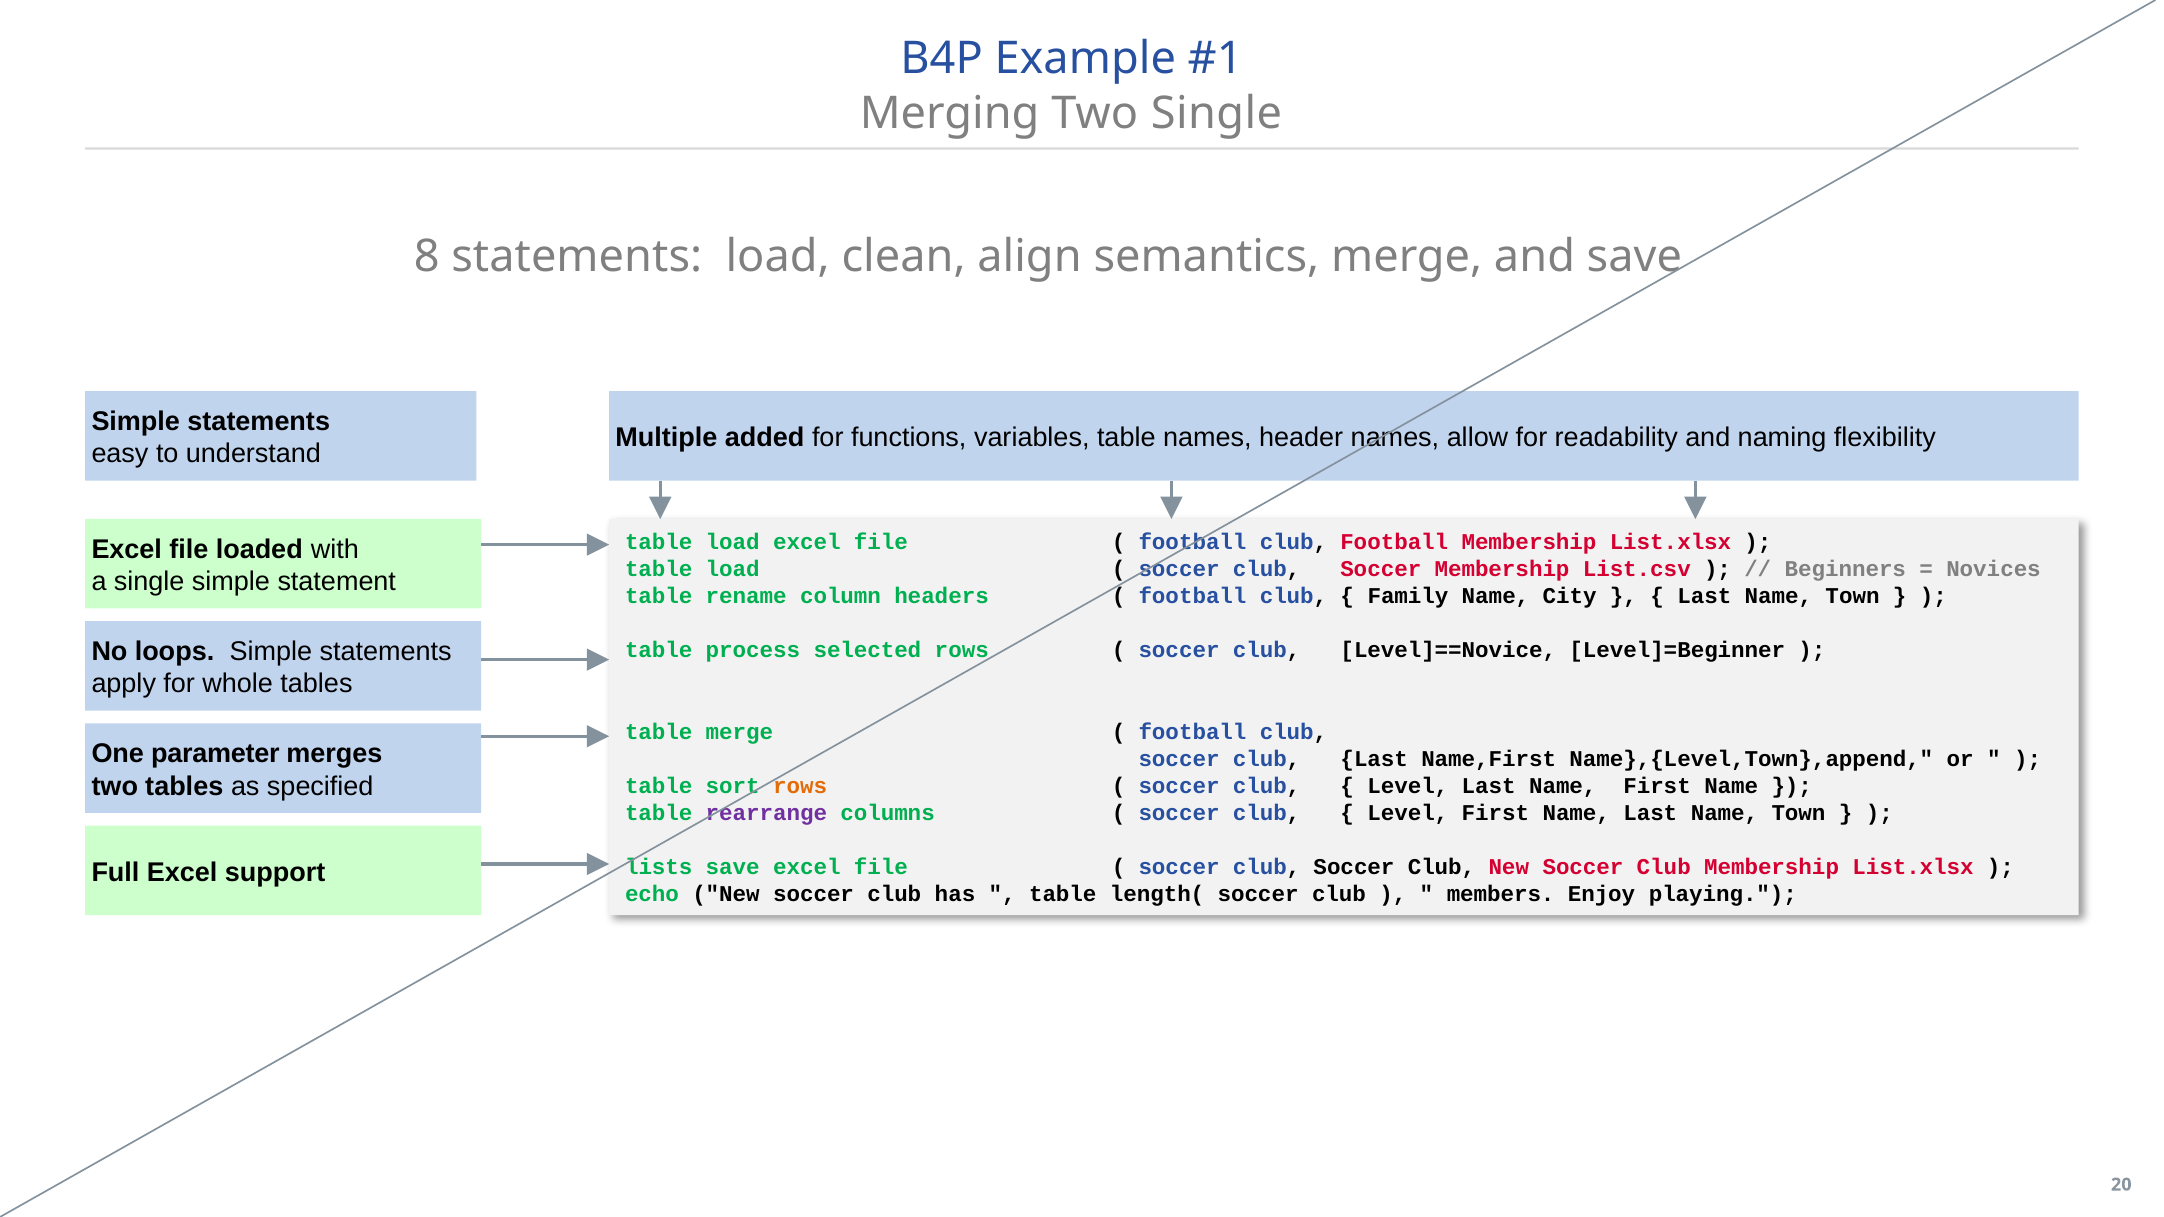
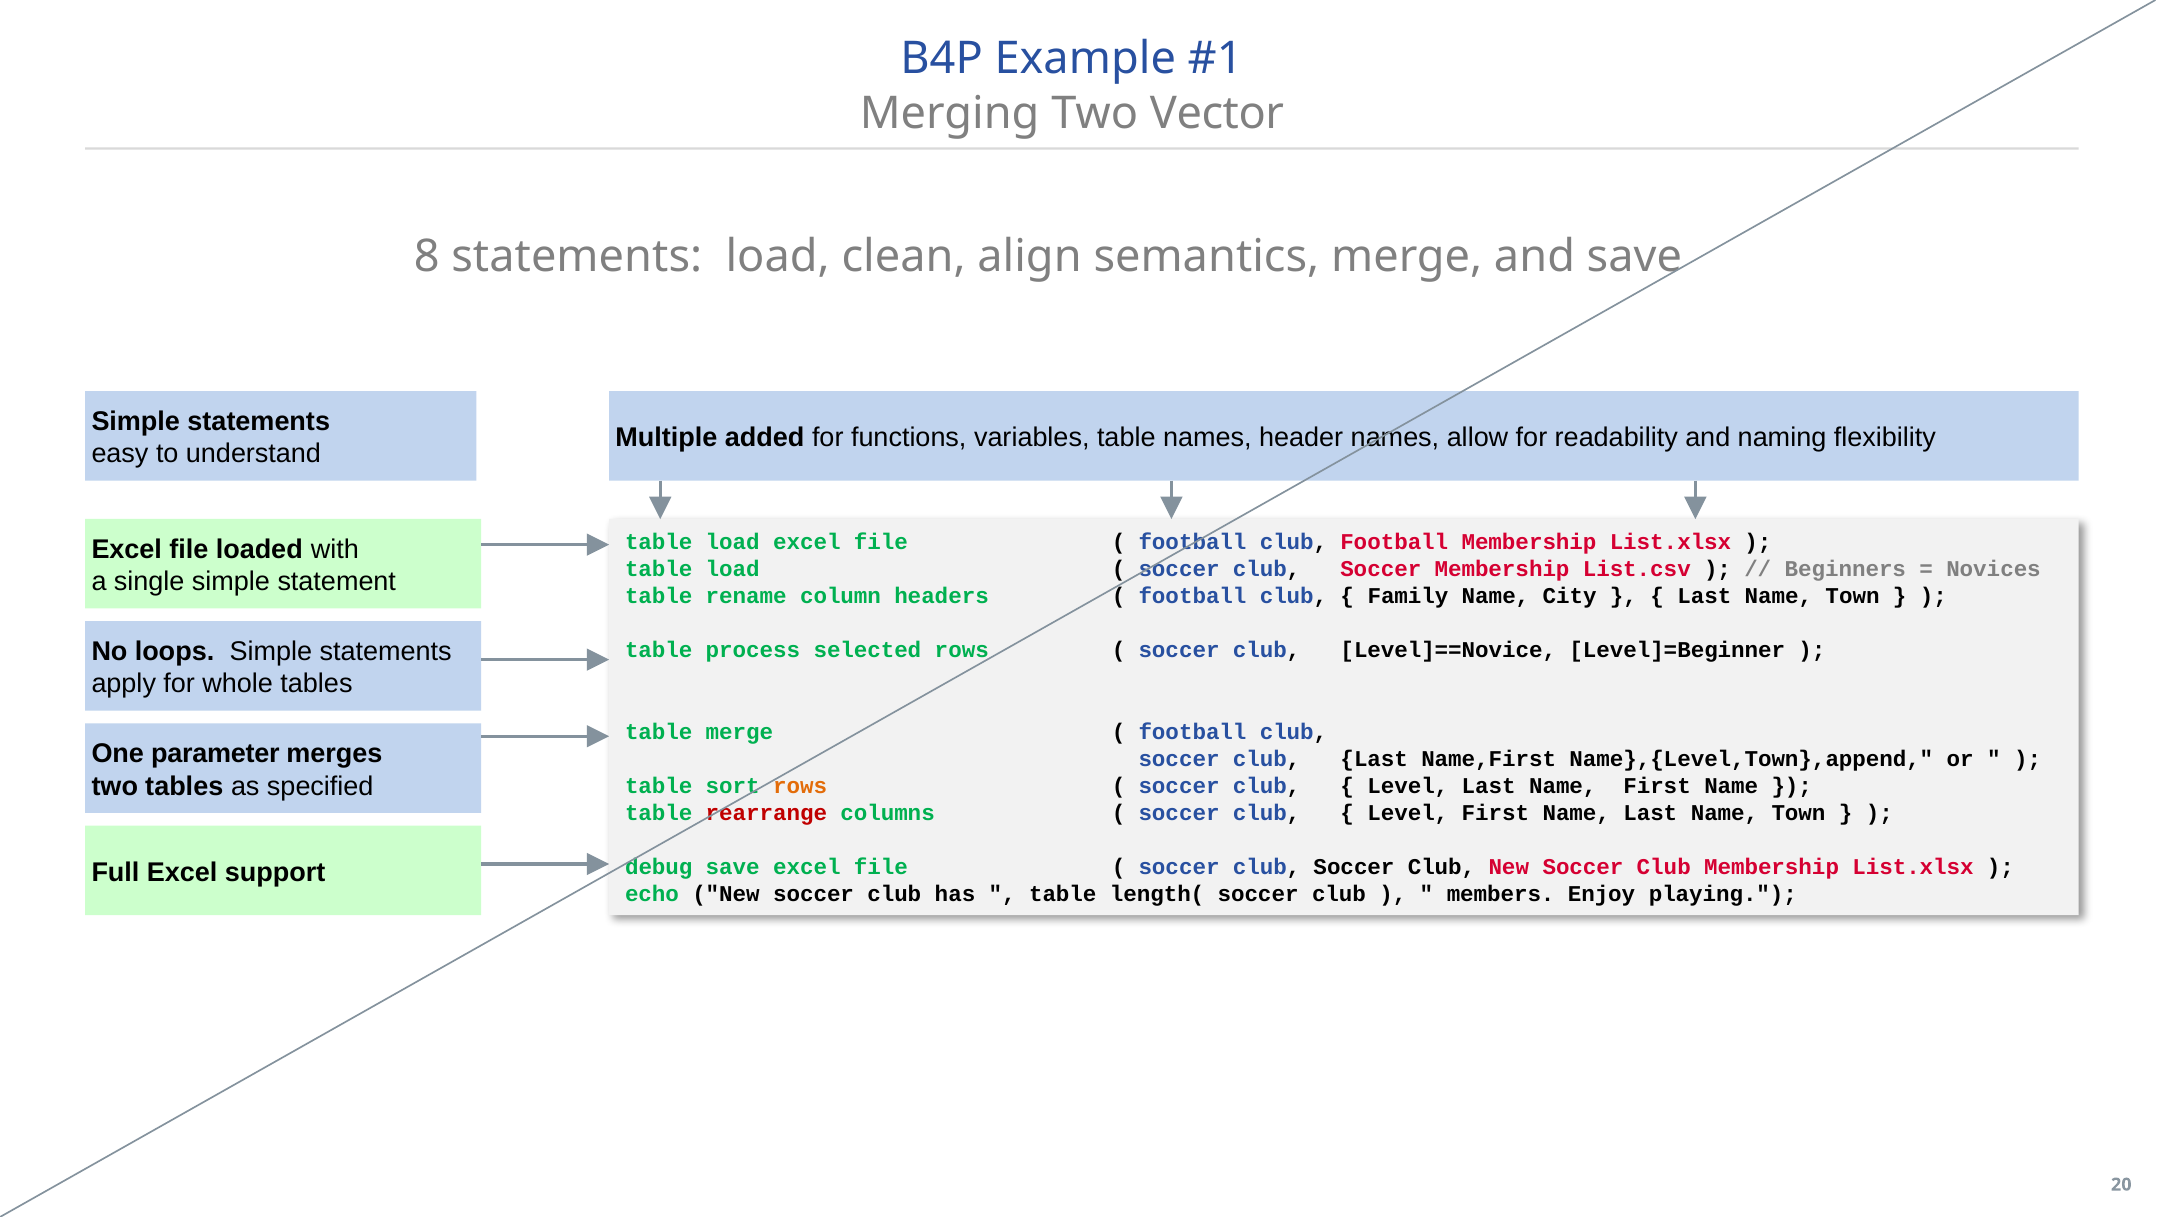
Two Single: Single -> Vector (1217, 113)
rearrange colour: purple -> red (766, 813)
lists: lists -> debug (659, 867)
